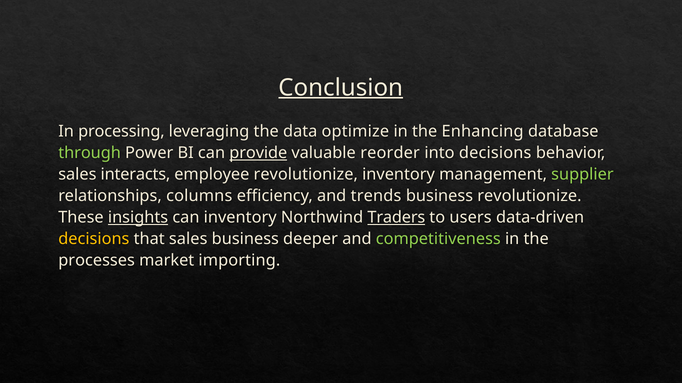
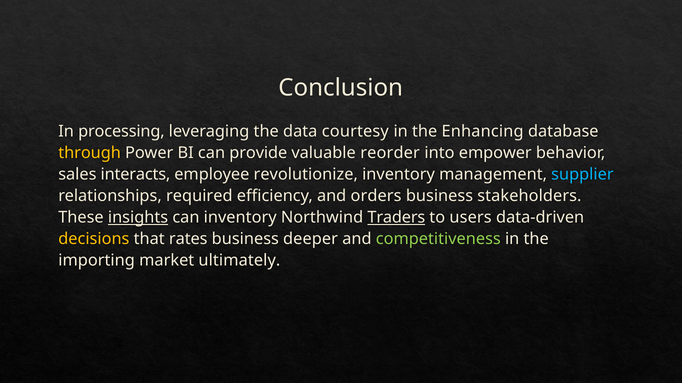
Conclusion underline: present -> none (341, 88)
optimize: optimize -> courtesy (355, 132)
through colour: light green -> yellow (90, 153)
provide underline: present -> none (258, 153)
into decisions: decisions -> empower (495, 153)
supplier colour: light green -> light blue (582, 175)
columns: columns -> required (199, 196)
trends: trends -> orders (376, 196)
business revolutionize: revolutionize -> stakeholders (529, 196)
that sales: sales -> rates (188, 239)
processes: processes -> importing (97, 261)
importing: importing -> ultimately (239, 261)
